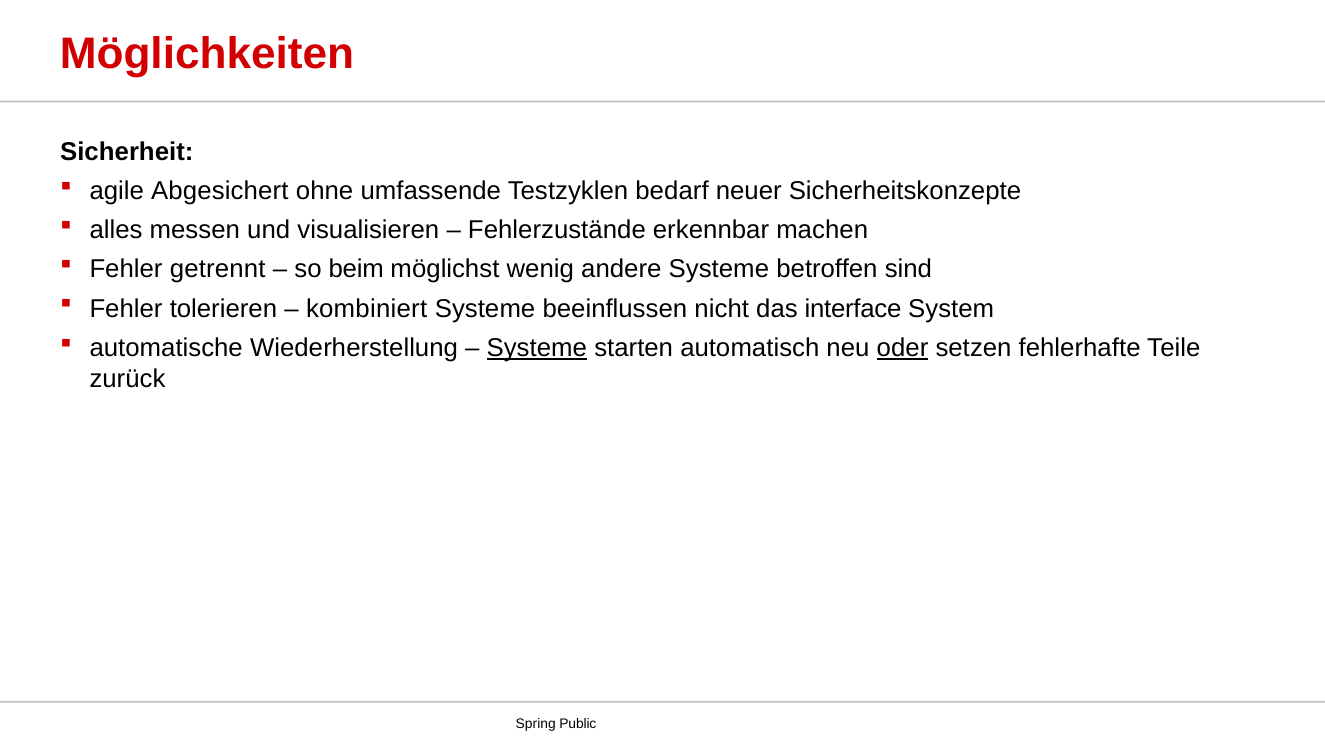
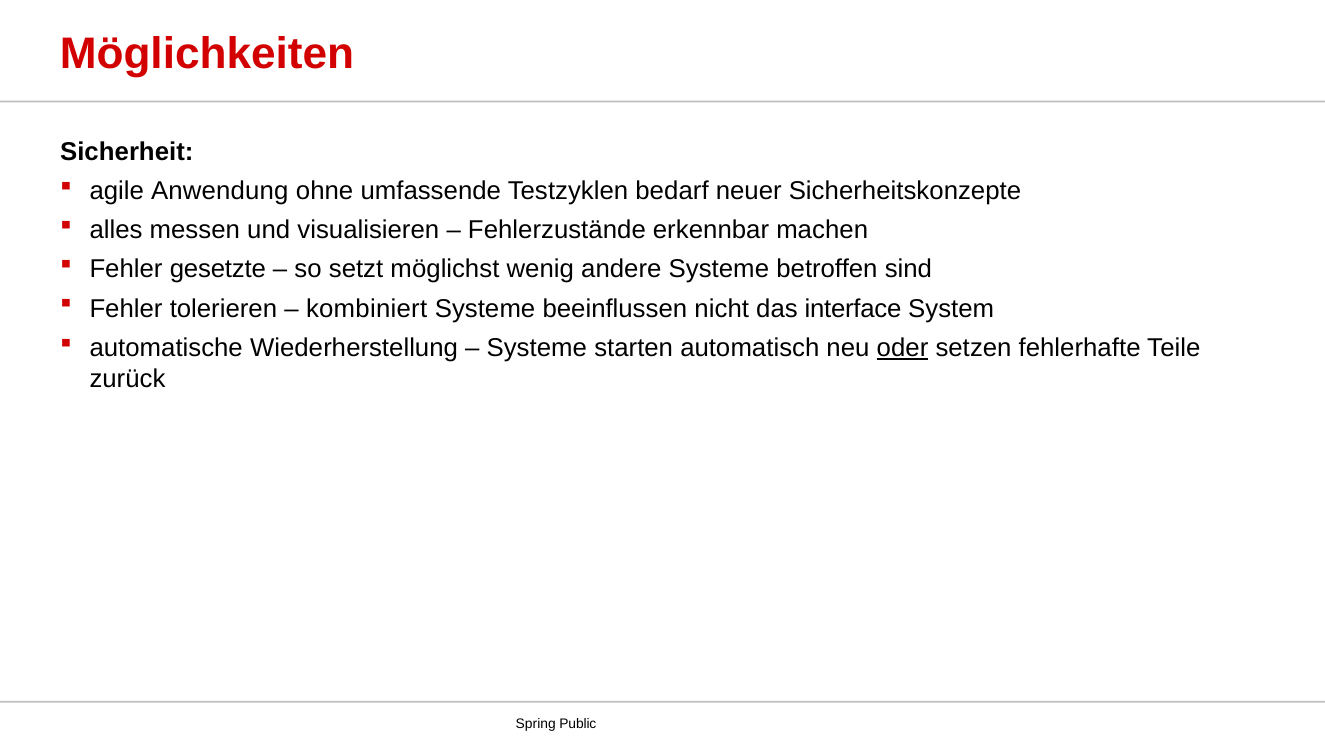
Abgesichert: Abgesichert -> Anwendung (220, 191)
getrennt: getrennt -> gesetzte (218, 270)
beim: beim -> setzt (356, 270)
Systeme underline: present -> none (537, 348)
